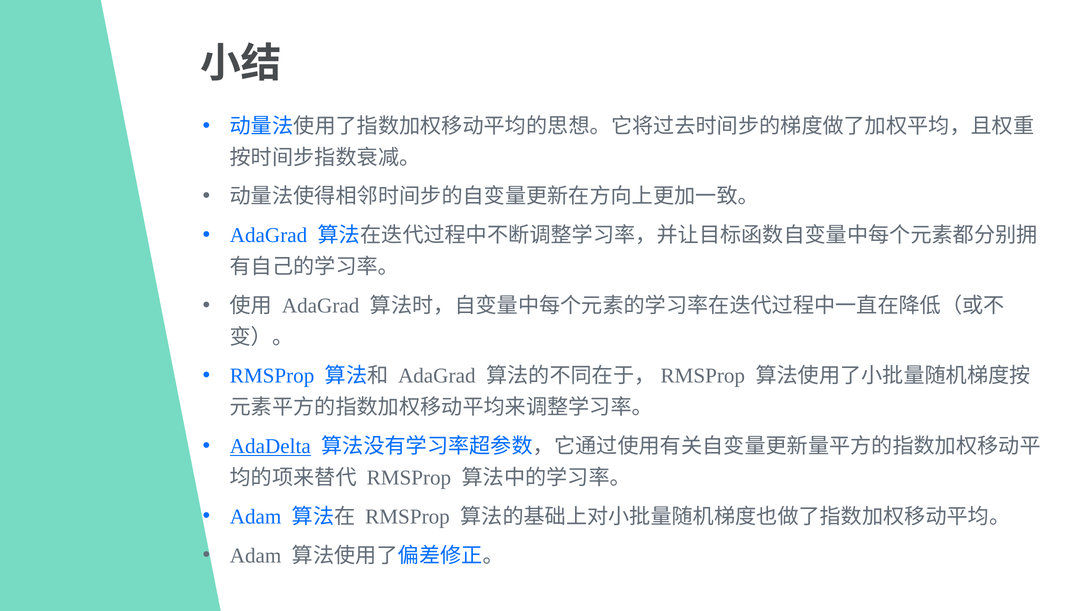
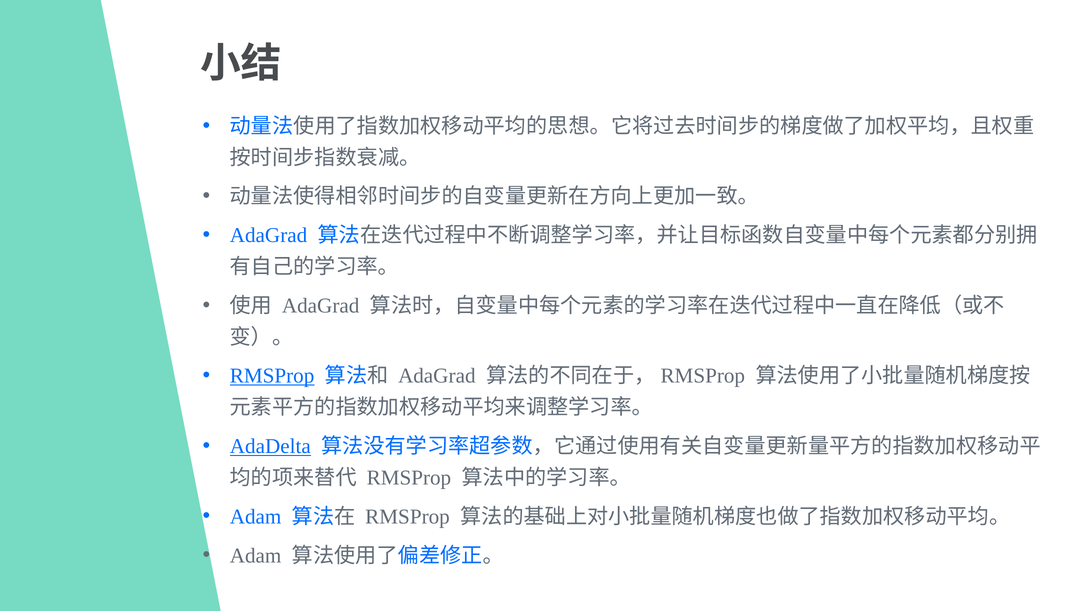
RMSProp underline: none -> present (272, 376)
